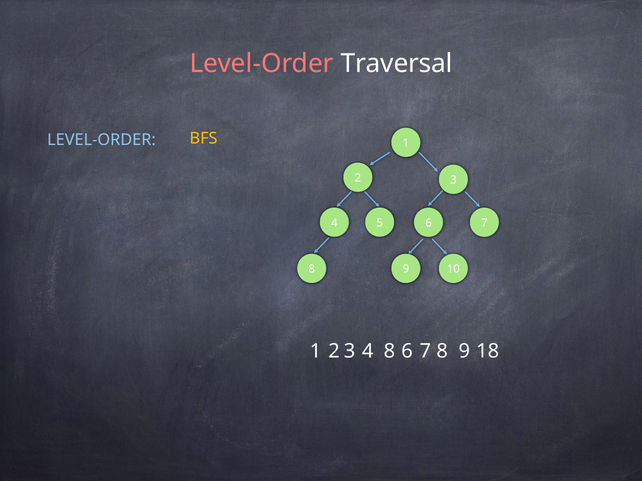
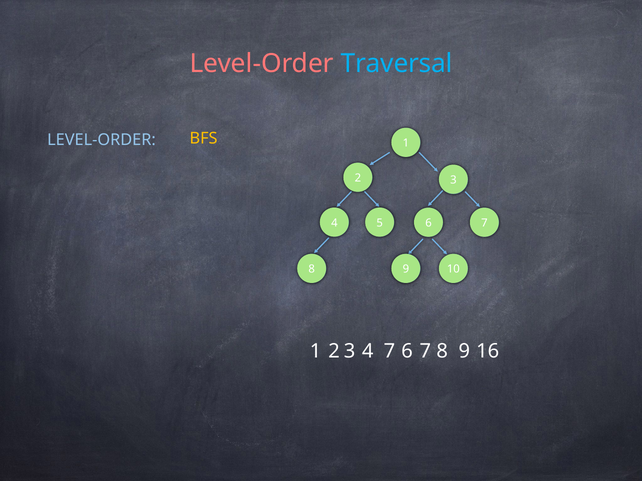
Traversal colour: white -> light blue (397, 64)
4 8: 8 -> 7 (389, 352)
18: 18 -> 16 (488, 352)
